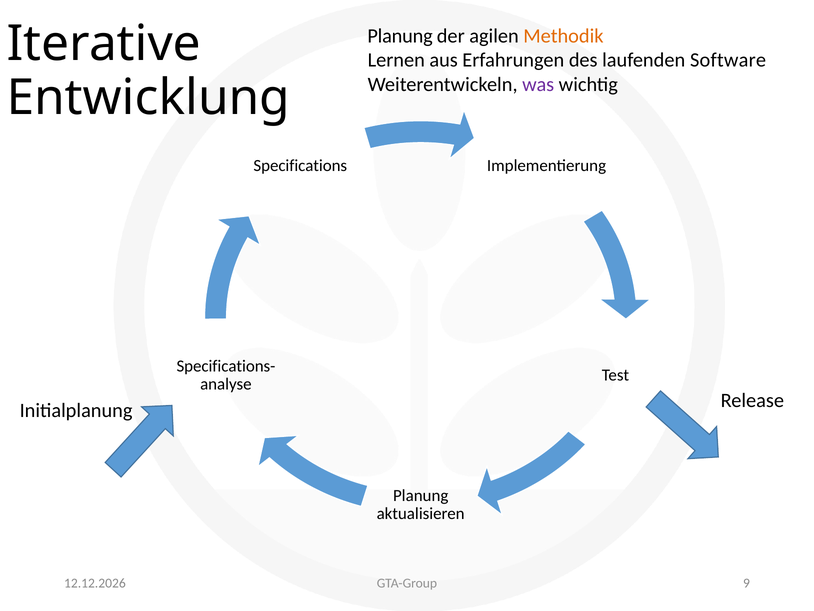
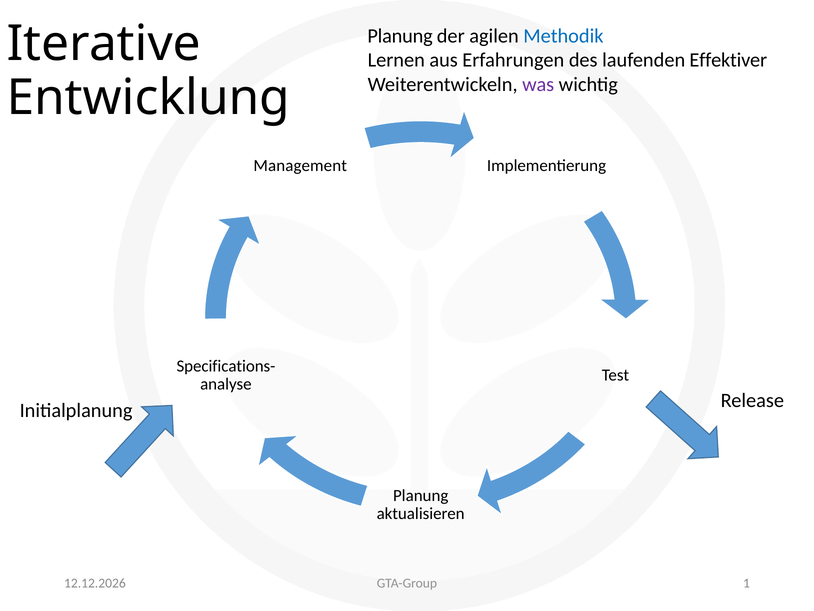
Methodik colour: orange -> blue (563, 36)
Software: Software -> Effektiver (728, 60)
Specifications: Specifications -> Management (300, 165)
9: 9 -> 1 (747, 583)
